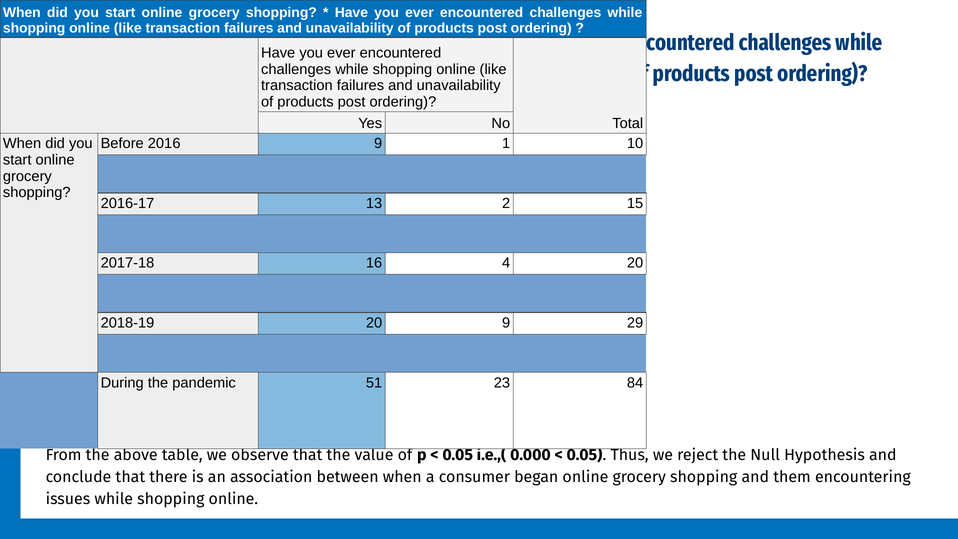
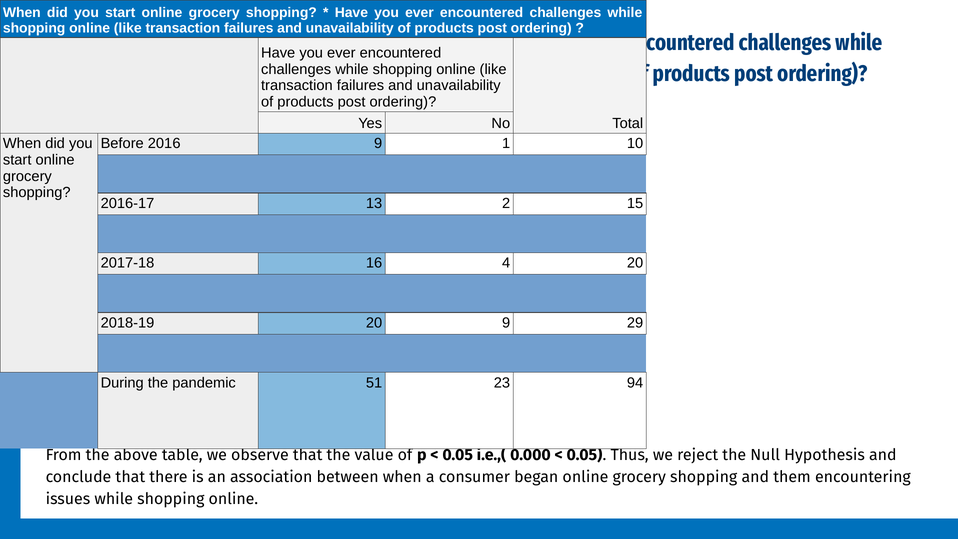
84: 84 -> 94 (635, 383)
